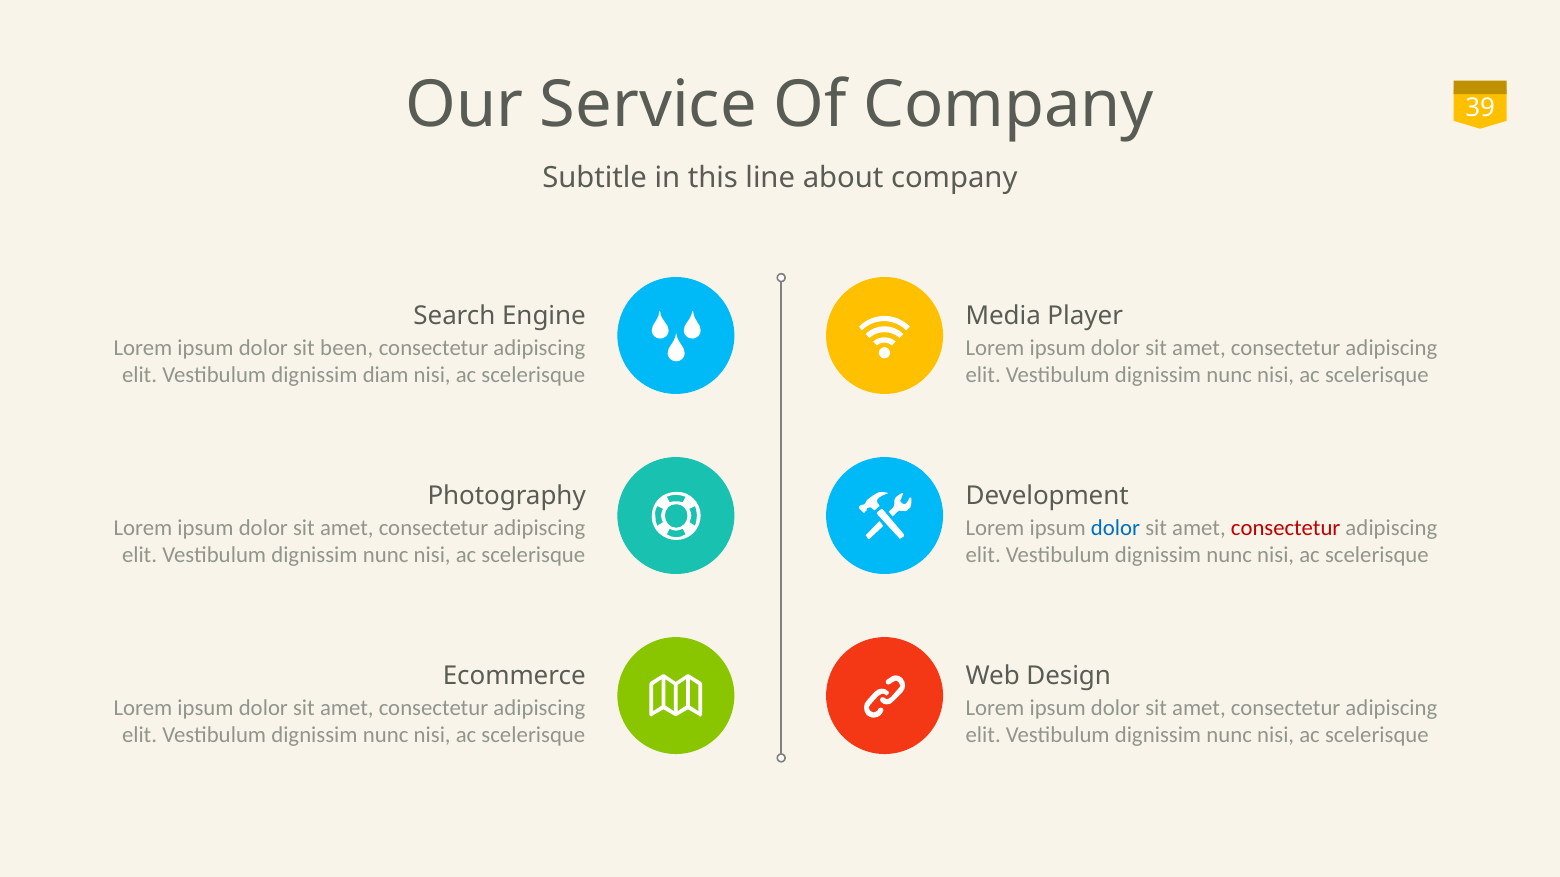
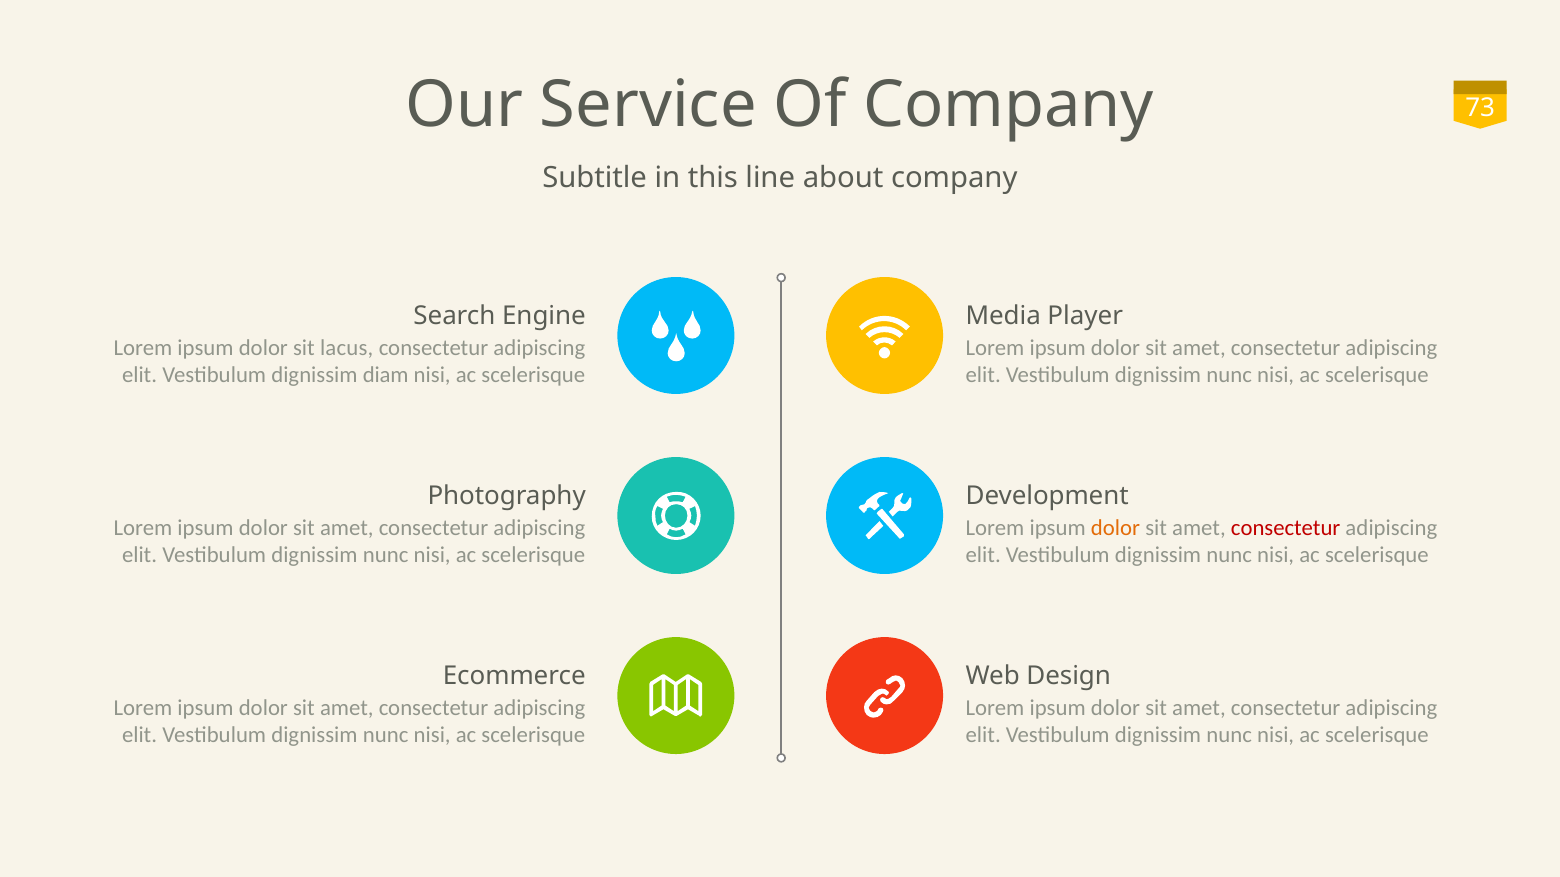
39: 39 -> 73 (1480, 108)
been: been -> lacus (347, 348)
dolor colour: blue -> orange (1115, 528)
